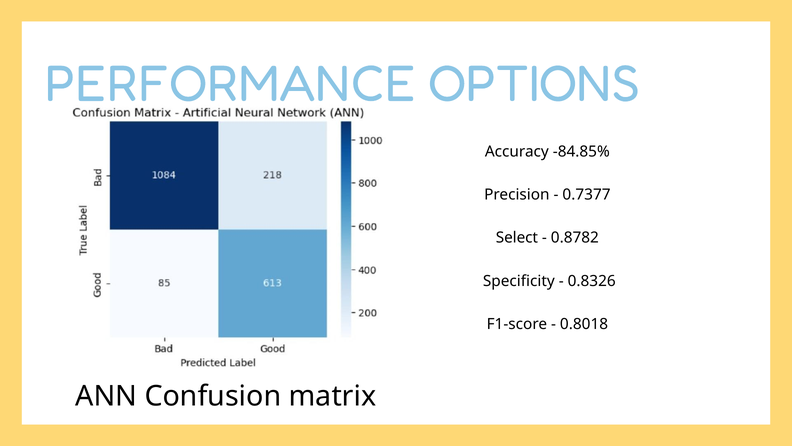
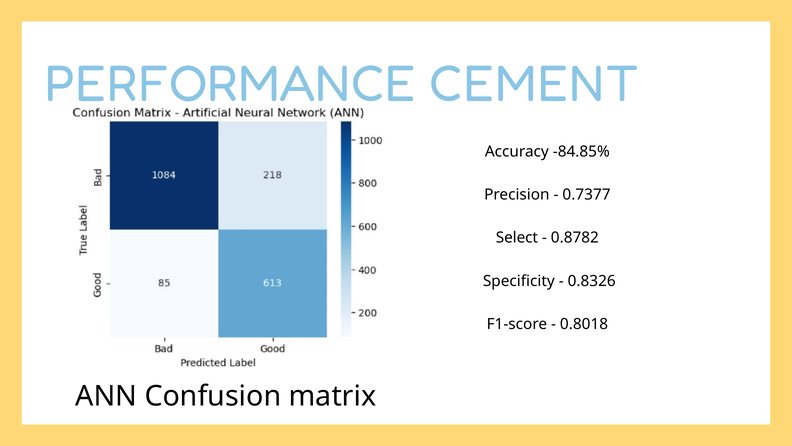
OPTIONS: OPTIONS -> CEMENT (534, 84)
